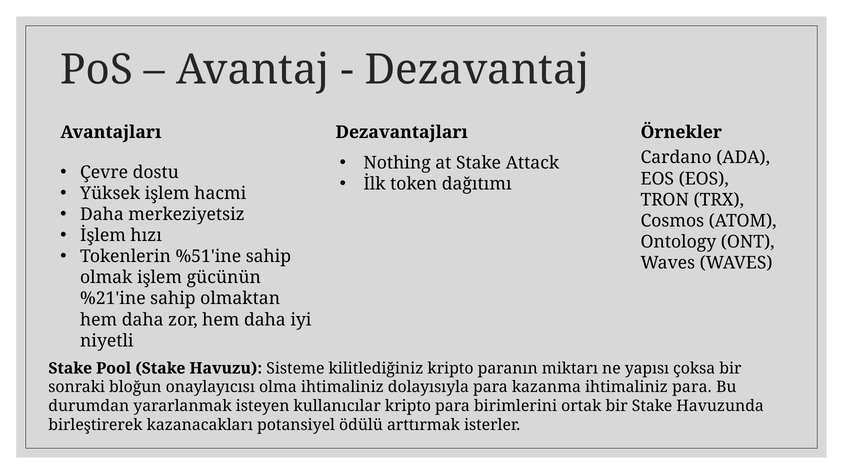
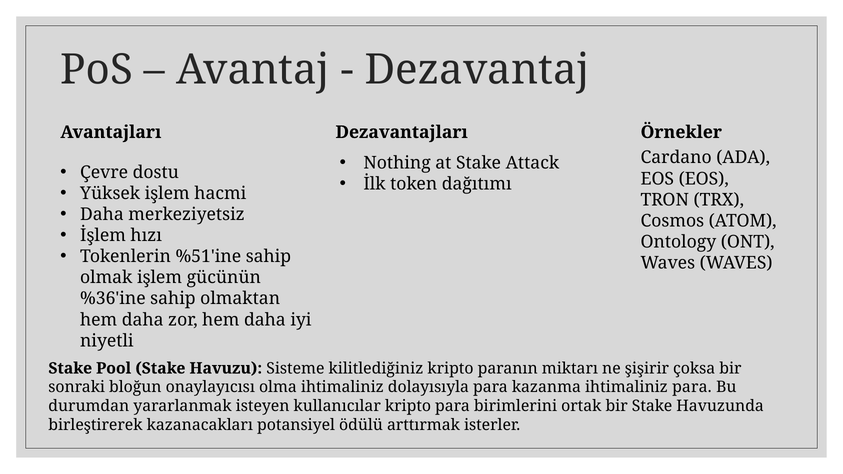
%21'ine: %21'ine -> %36'ine (113, 299)
yapısı: yapısı -> şişirir (647, 368)
